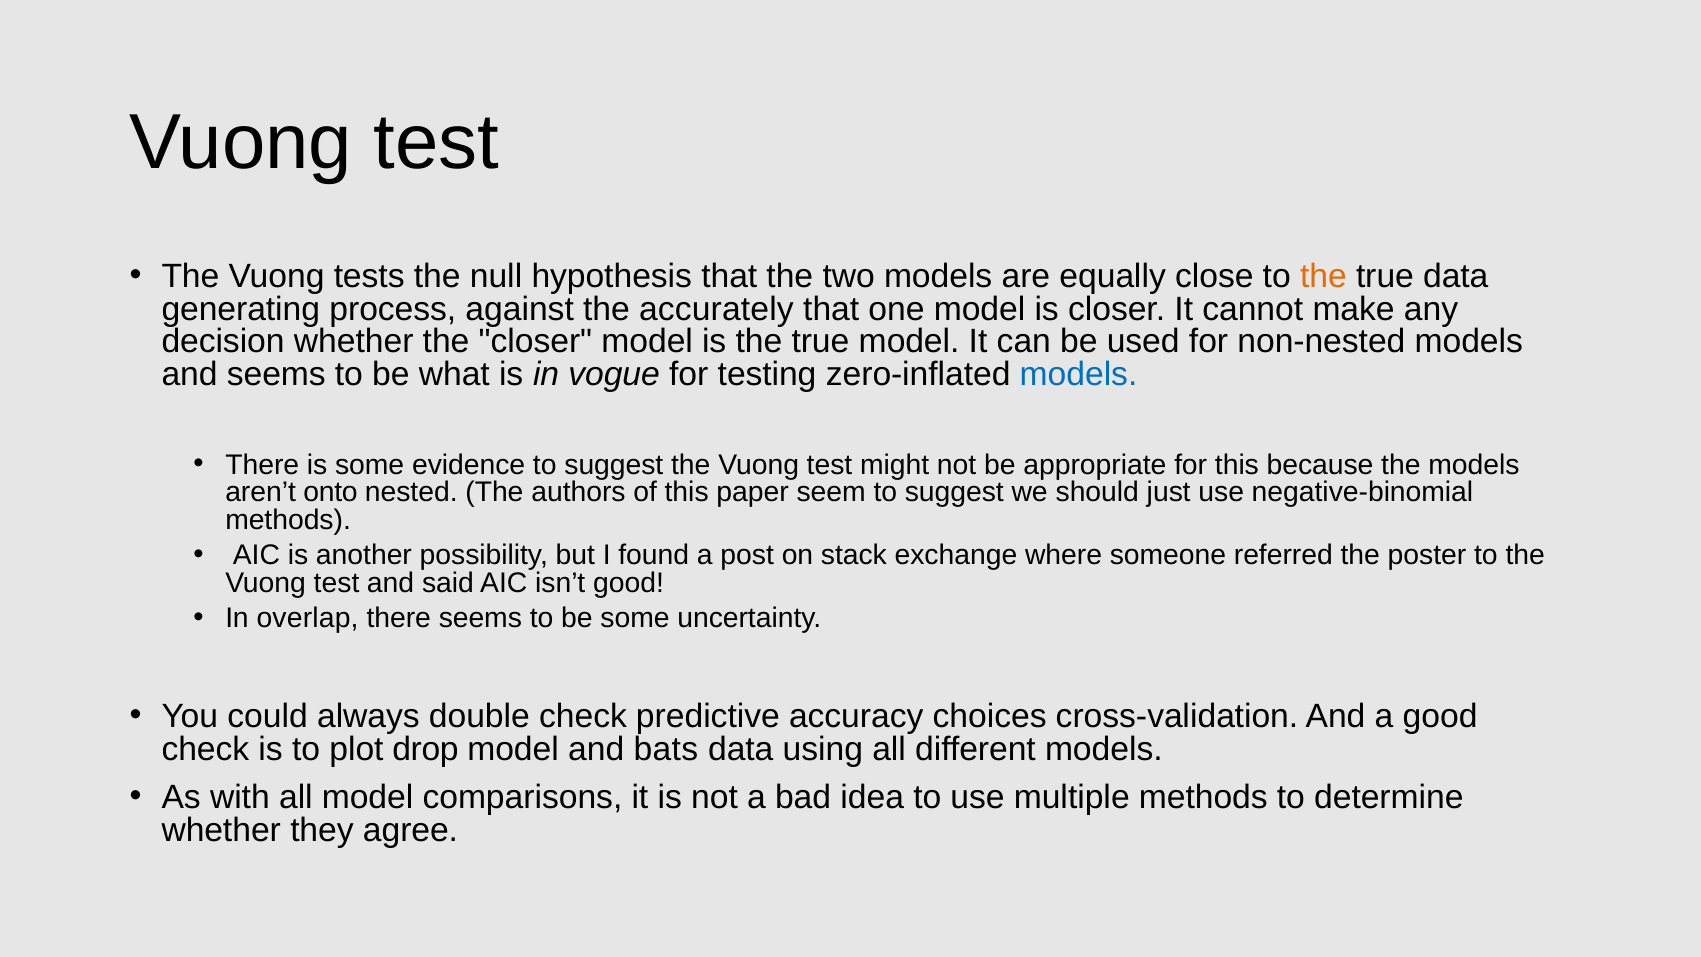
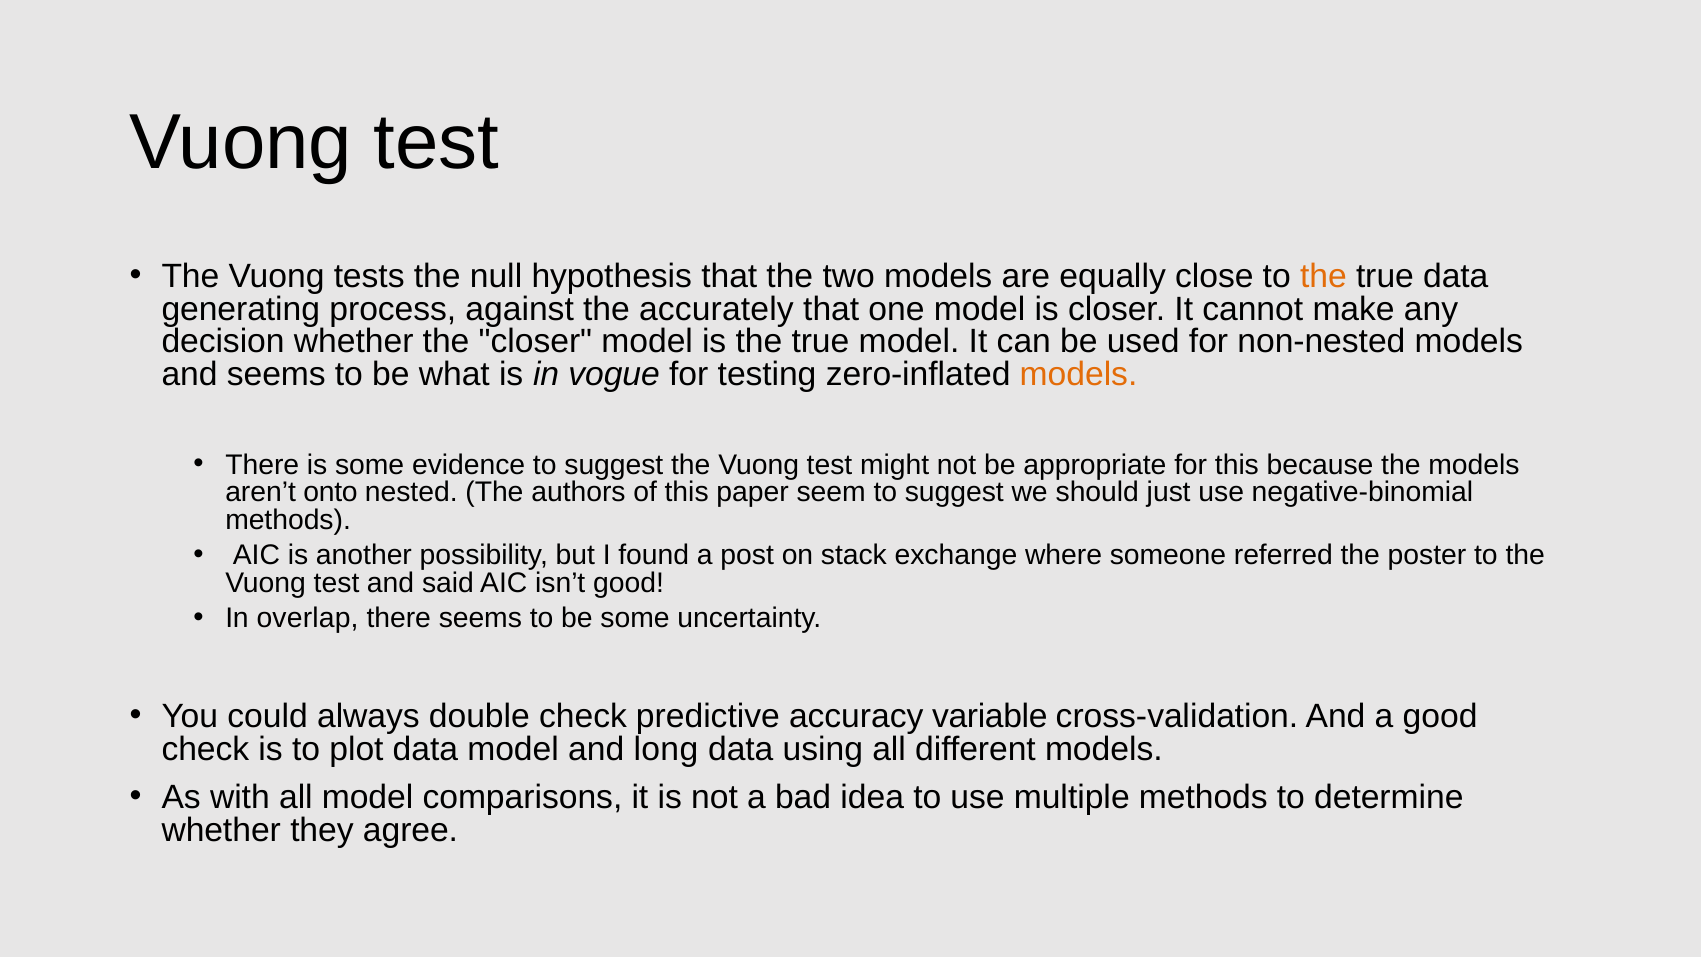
models colour: blue -> orange (1079, 374)
choices: choices -> variable (990, 716)
plot drop: drop -> data (425, 749)
bats: bats -> long (666, 749)
